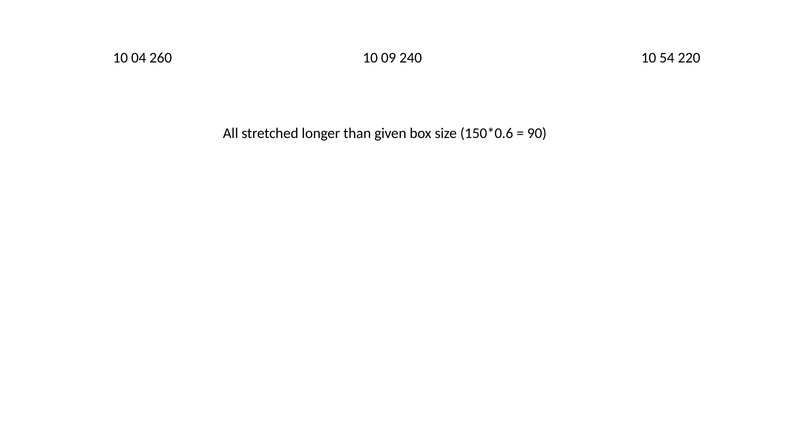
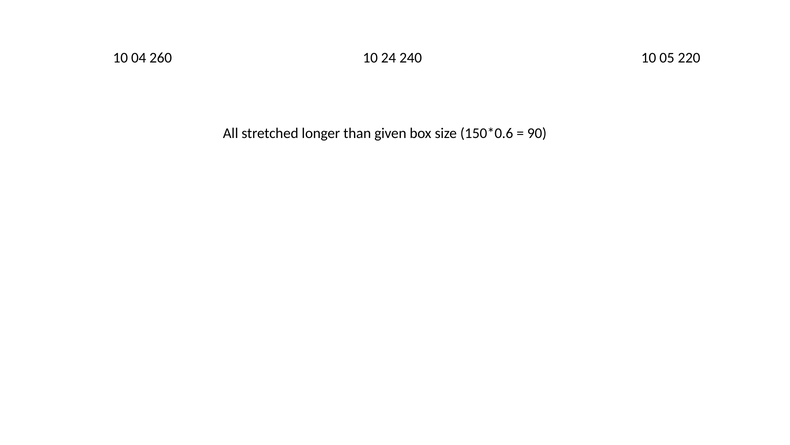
09: 09 -> 24 (389, 58)
54: 54 -> 05 (667, 58)
